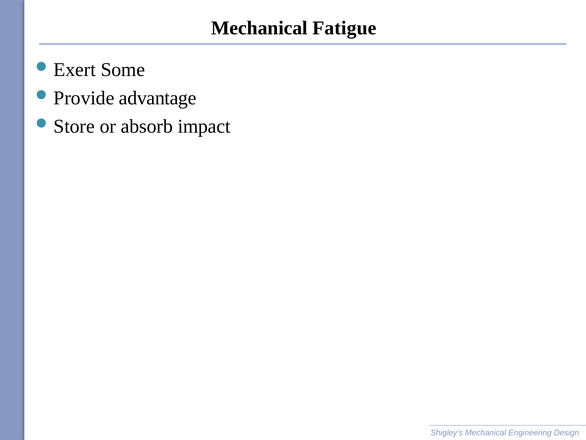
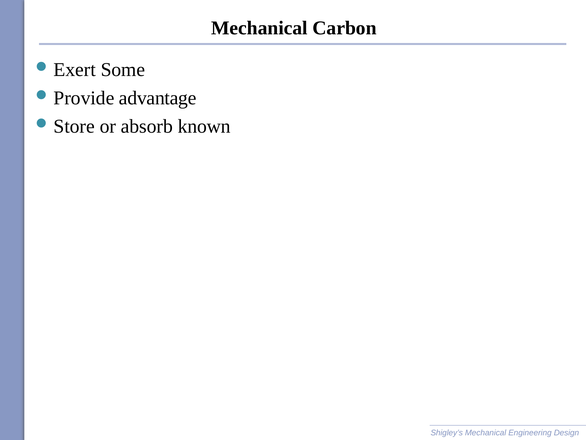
Fatigue: Fatigue -> Carbon (345, 28)
impact: impact -> known (204, 126)
